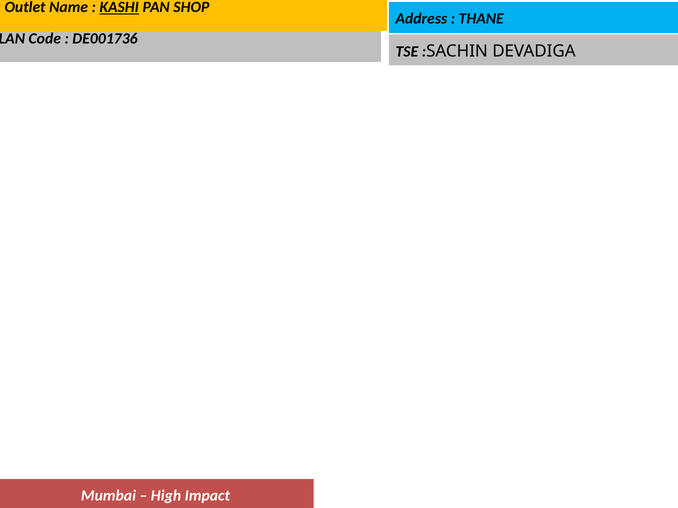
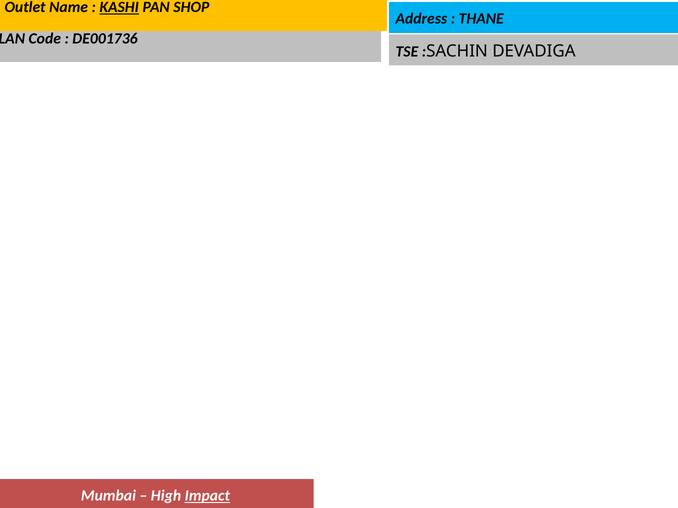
Impact underline: none -> present (207, 496)
